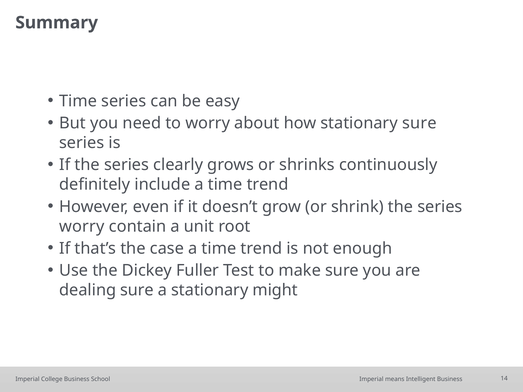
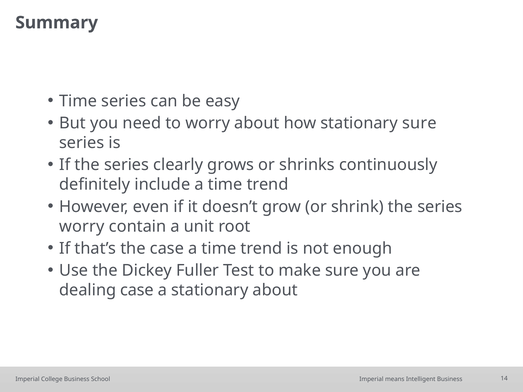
dealing sure: sure -> case (137, 290)
stationary might: might -> about (275, 290)
